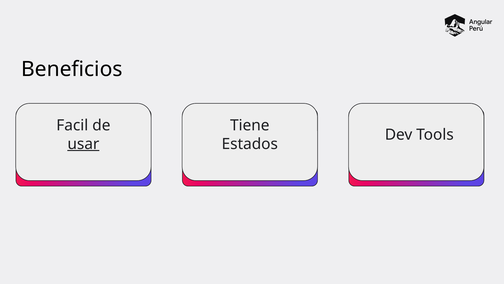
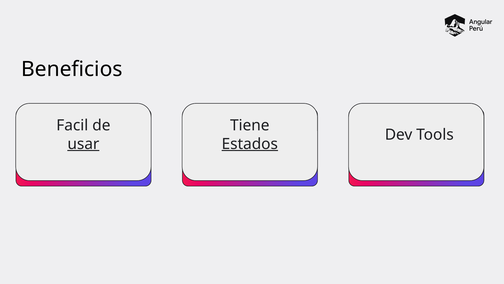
Estados underline: none -> present (250, 144)
